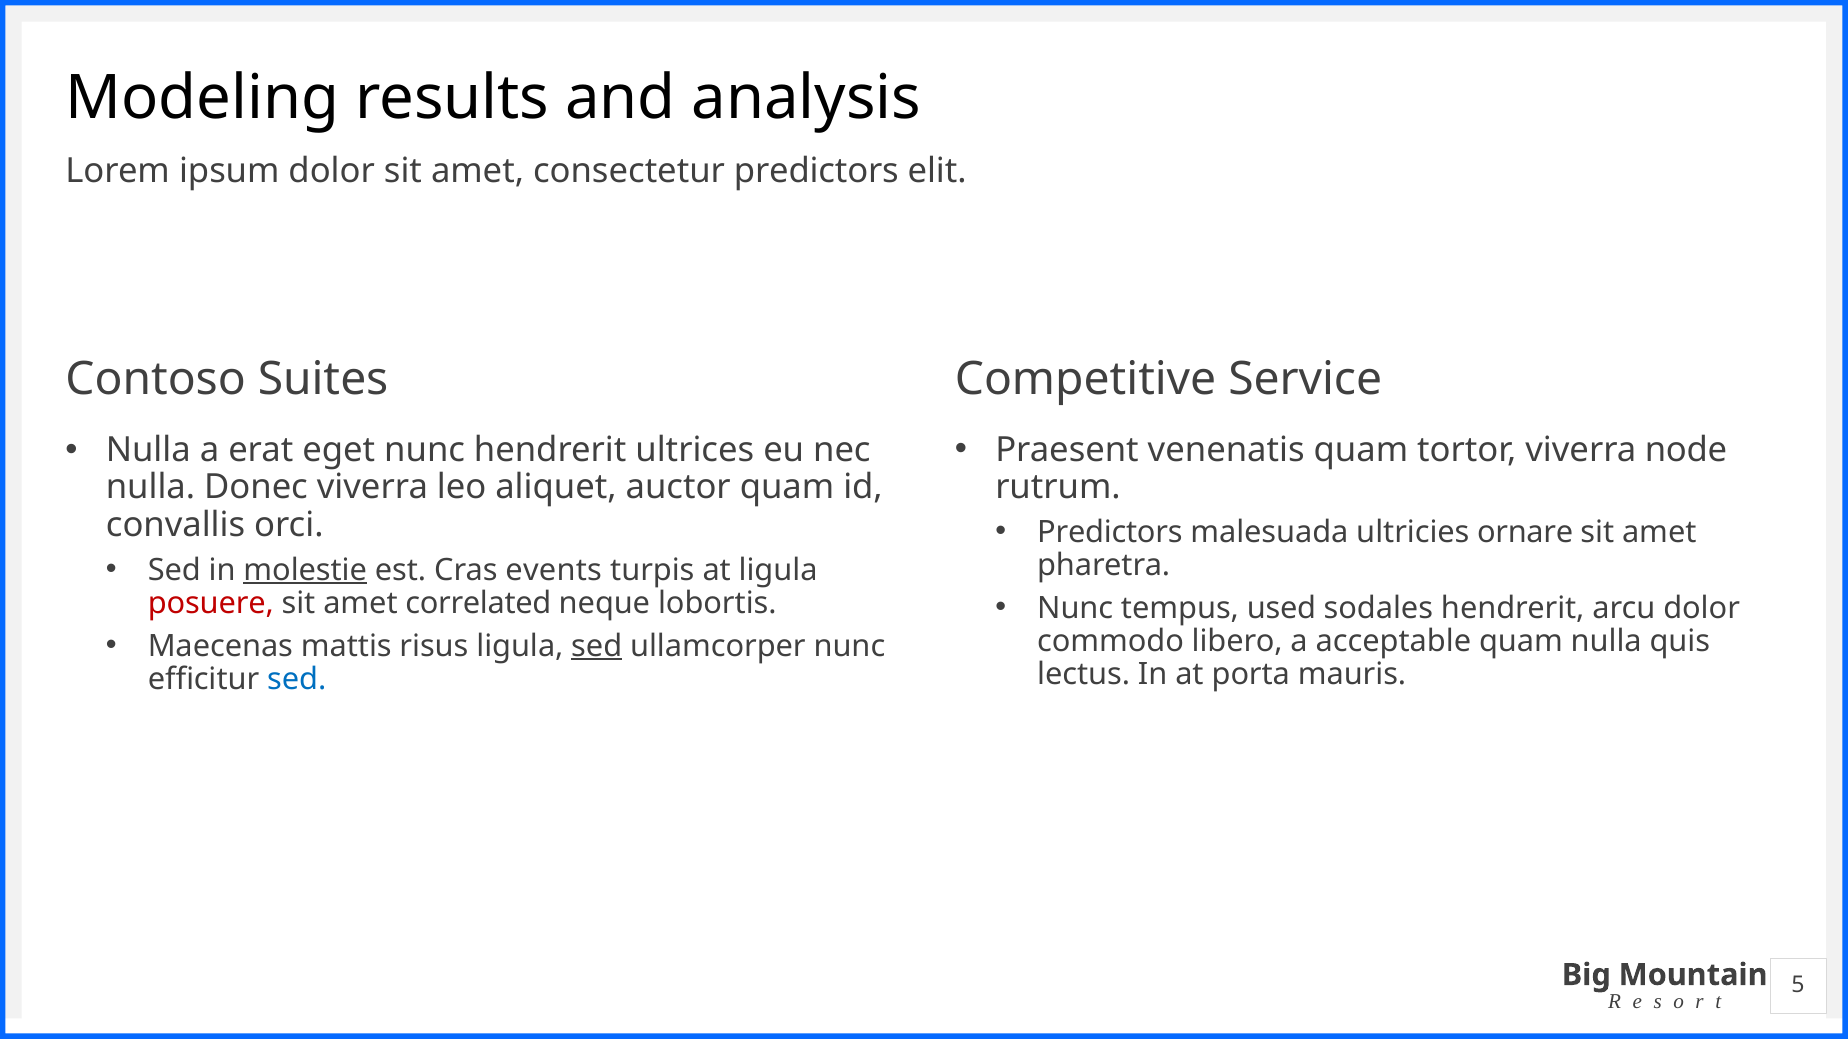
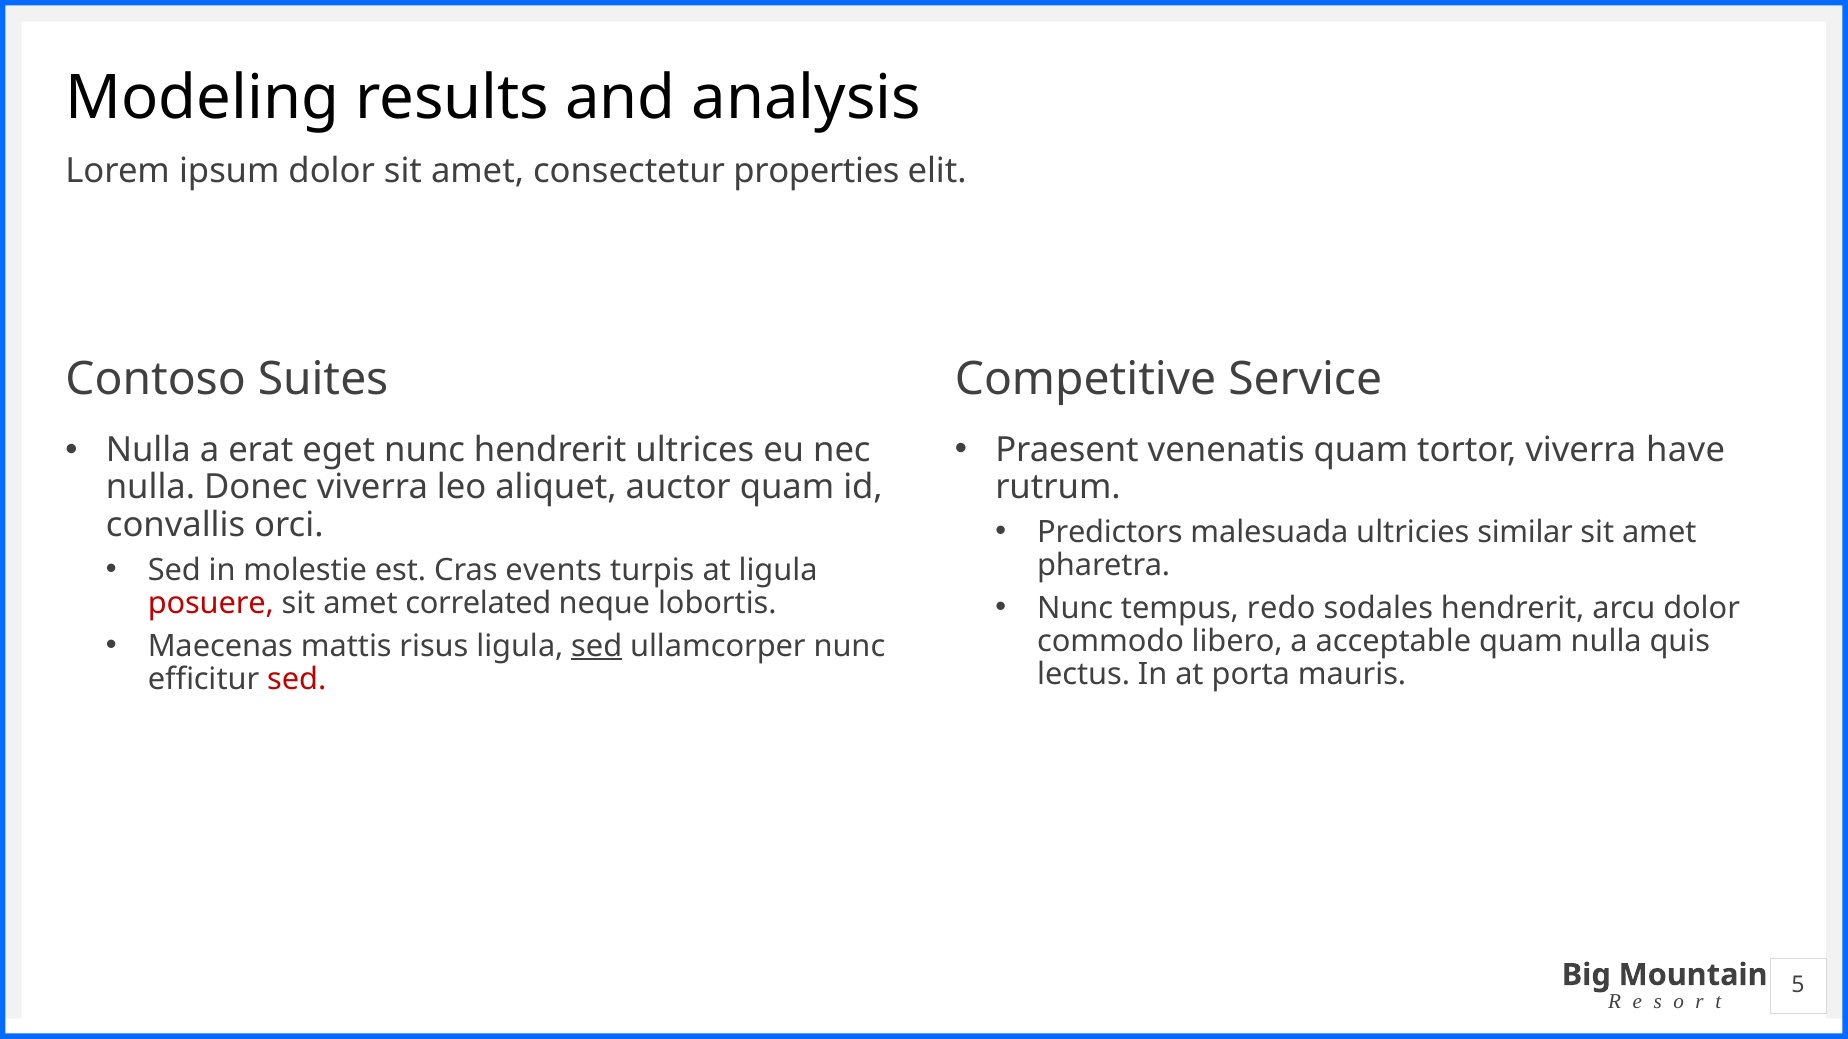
consectetur predictors: predictors -> properties (816, 171)
node: node -> have (1686, 450)
ornare: ornare -> similar (1525, 532)
molestie underline: present -> none (305, 570)
used: used -> redo (1281, 608)
sed colour: blue -> red (297, 679)
